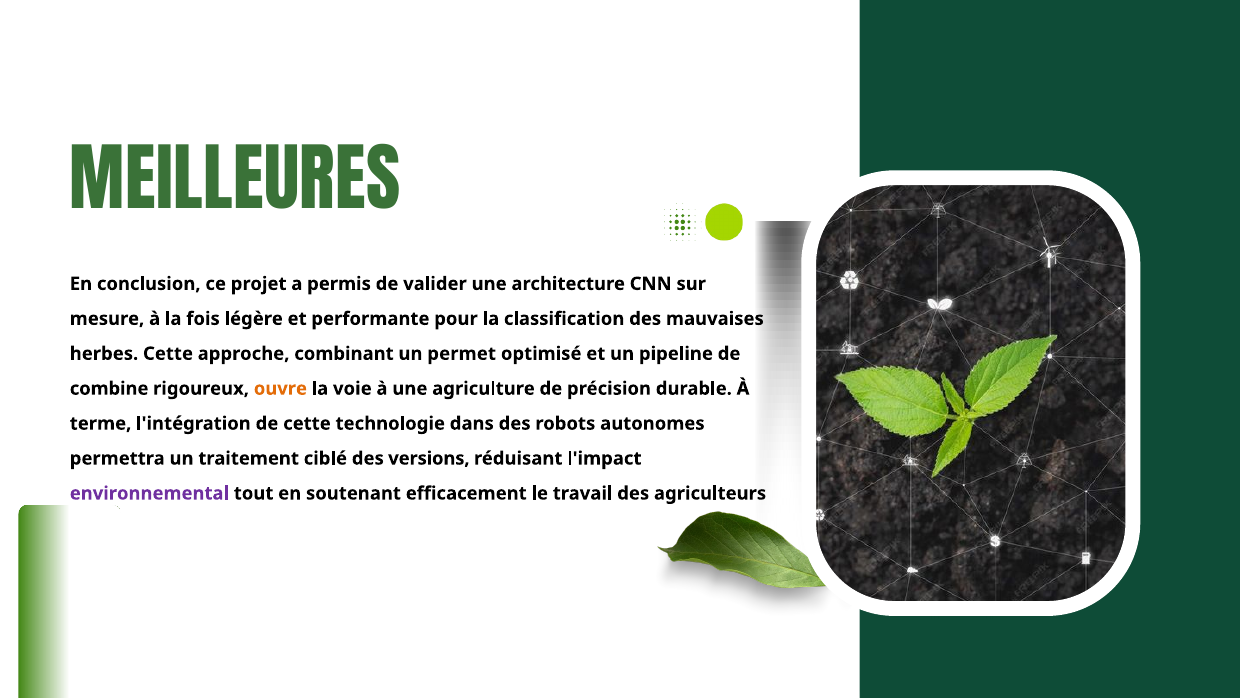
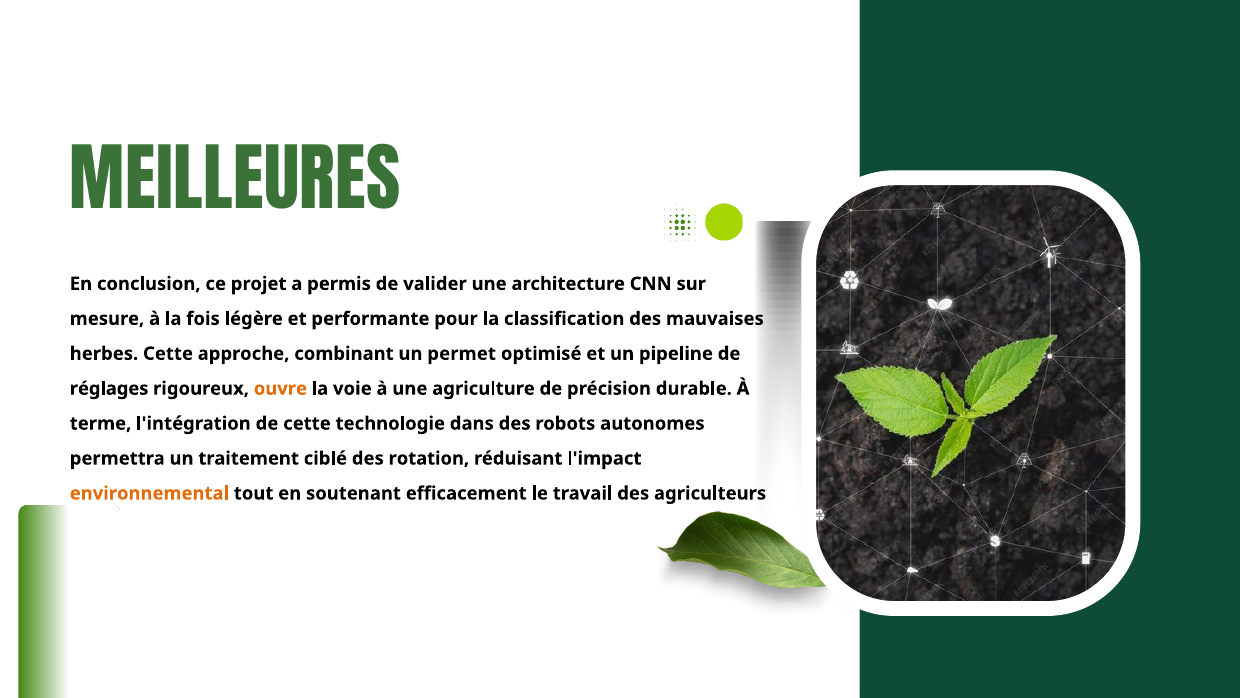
combine: combine -> réglages (109, 388)
versions: versions -> rotation (429, 458)
environnemental colour: purple -> orange (149, 493)
